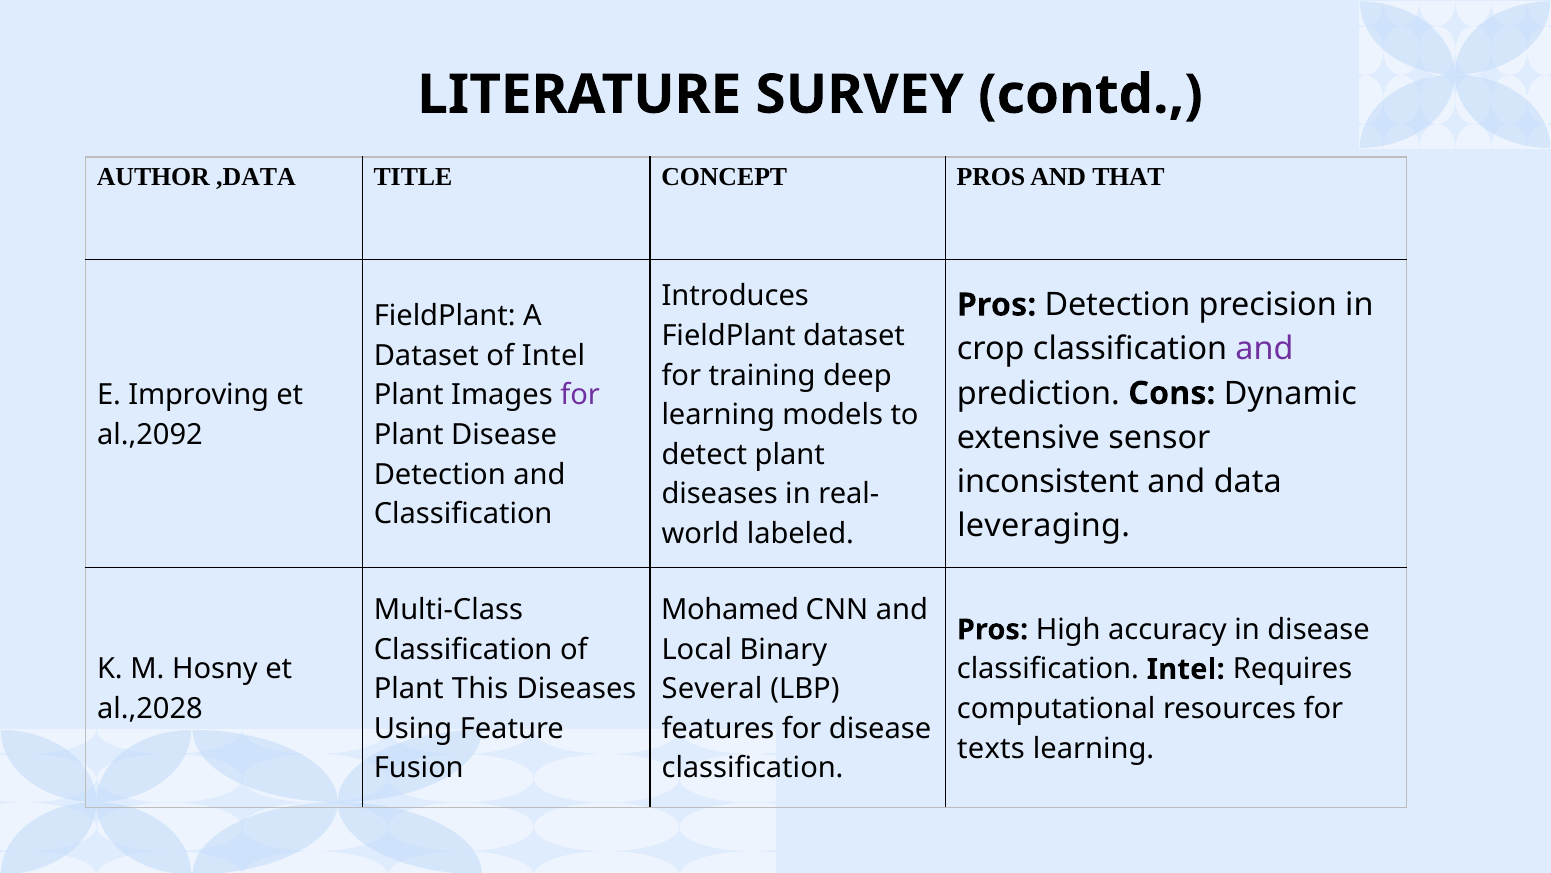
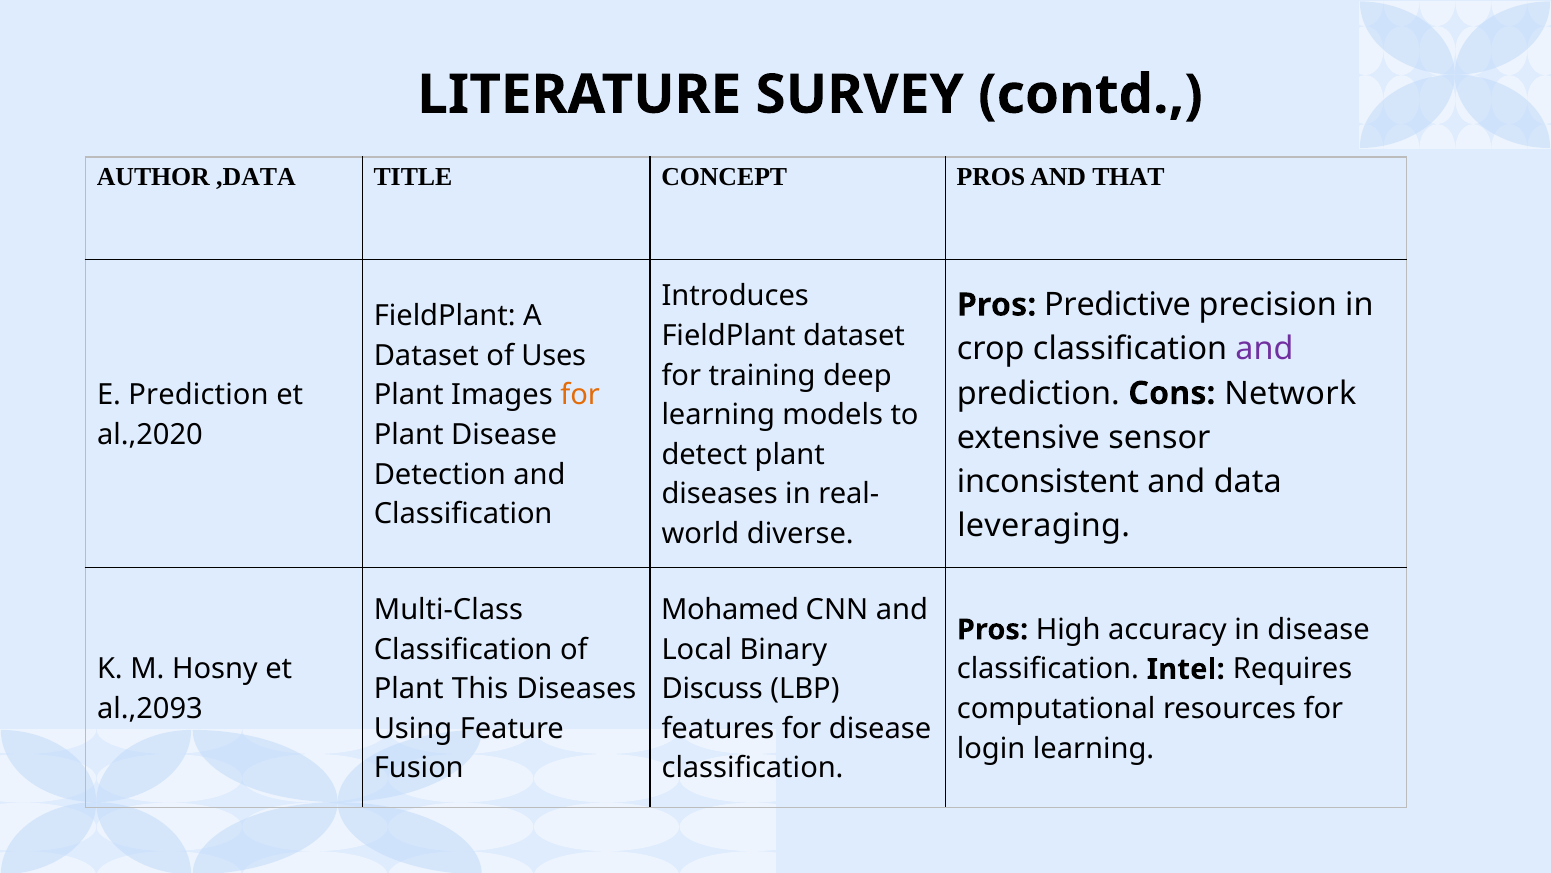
Pros Detection: Detection -> Predictive (1118, 305)
of Intel: Intel -> Uses (554, 355)
Dynamic: Dynamic -> Network (1290, 393)
E Improving: Improving -> Prediction (199, 395)
for colour: purple -> orange (580, 395)
al.,2092: al.,2092 -> al.,2020 (150, 435)
labeled: labeled -> diverse (800, 534)
Several: Several -> Discuss (712, 689)
al.,2028: al.,2028 -> al.,2093 (150, 708)
texts: texts -> login (991, 748)
